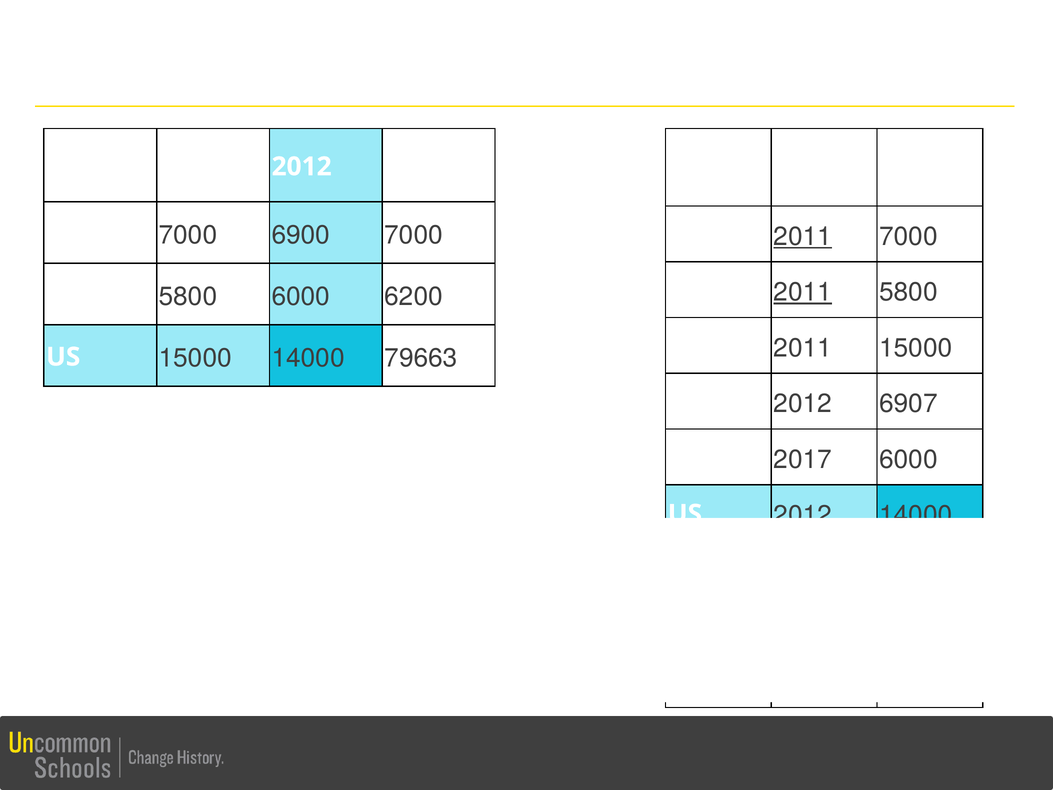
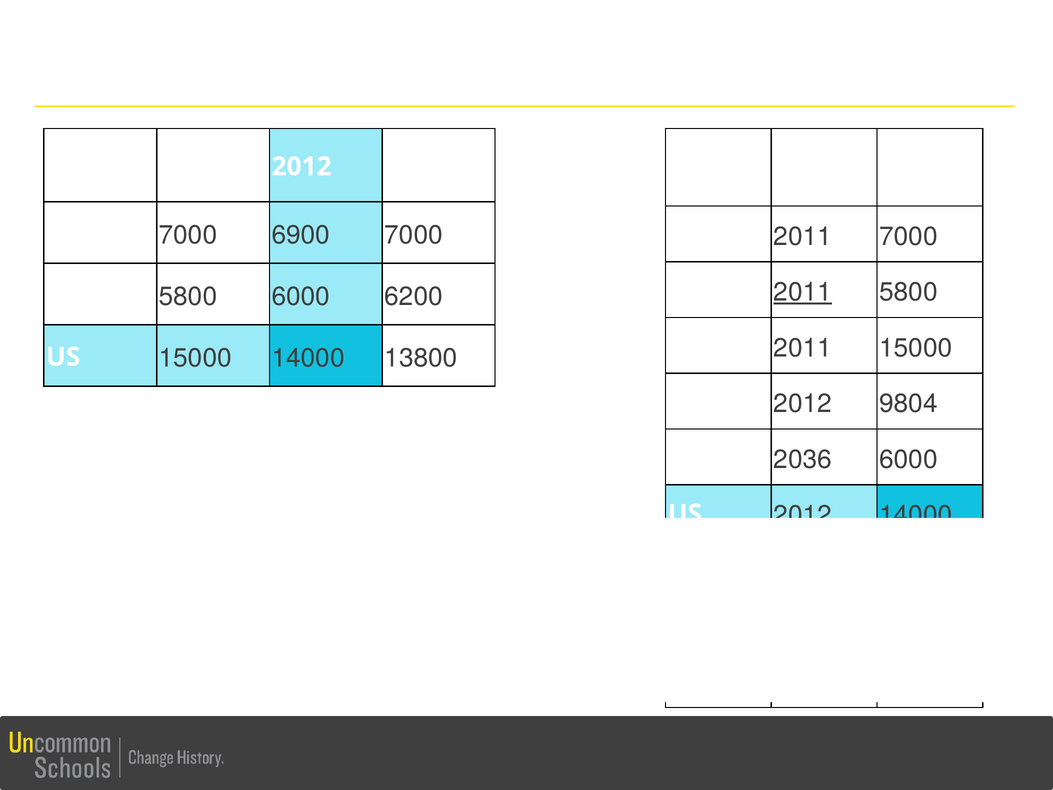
2011 underline: present -> none (803, 236)
79663: 79663 -> 13800 (421, 358)
6907: 6907 -> 9804 (908, 404)
2017: 2017 -> 2036 (803, 459)
